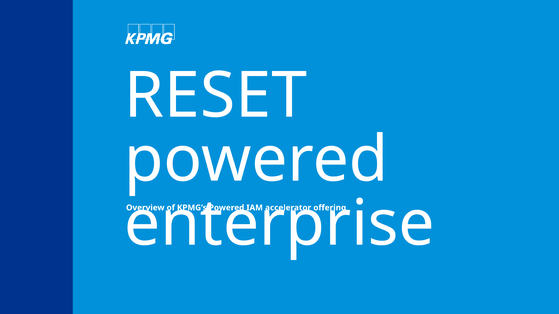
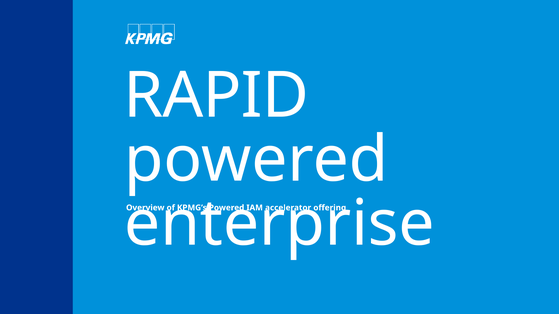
RESET: RESET -> RAPID (216, 96)
